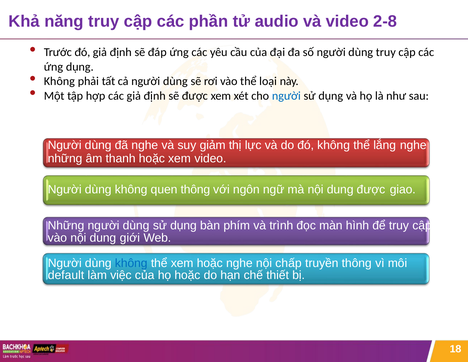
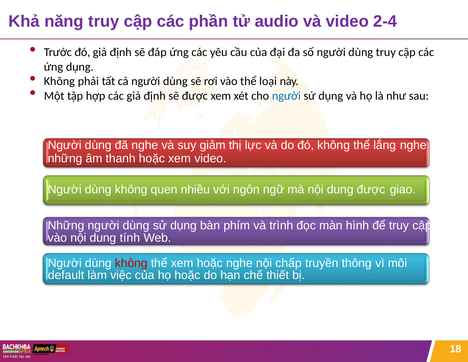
2-8: 2-8 -> 2-4 (385, 21)
quen thông: thông -> nhiều (195, 190)
giới: giới -> tính (130, 238)
không colour: blue -> red (131, 263)
